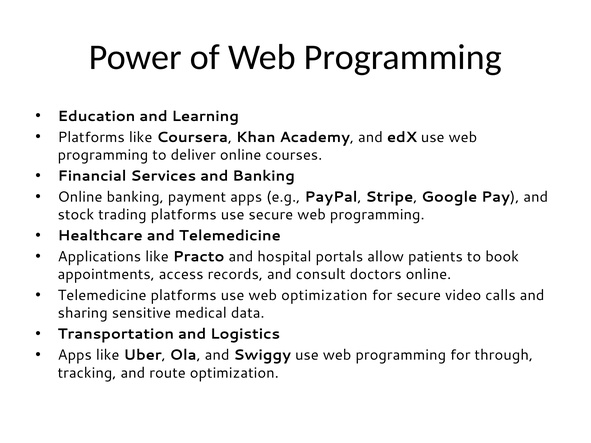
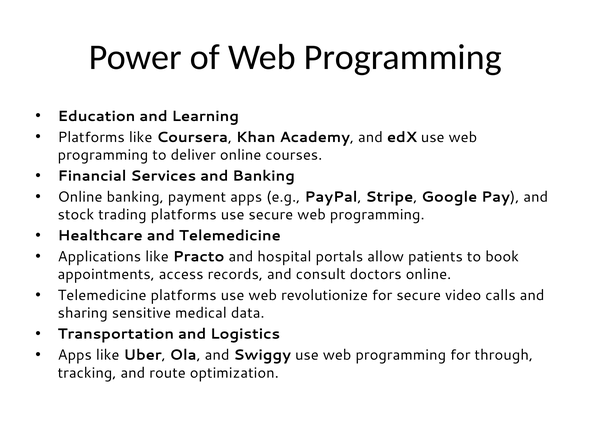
web optimization: optimization -> revolutionize (325, 296)
